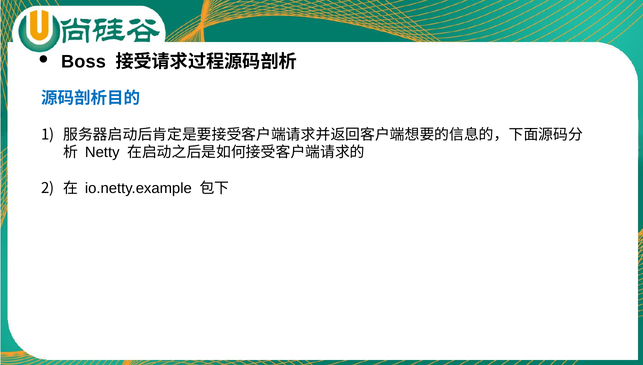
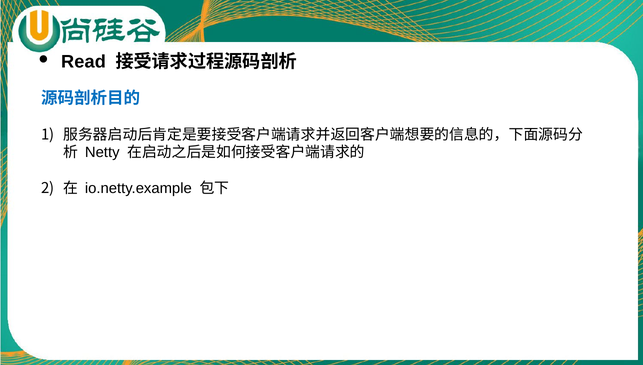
Boss: Boss -> Read (83, 62)
